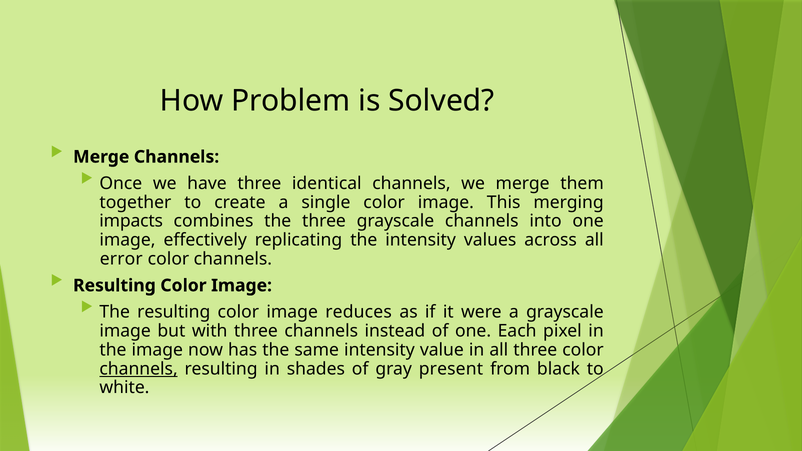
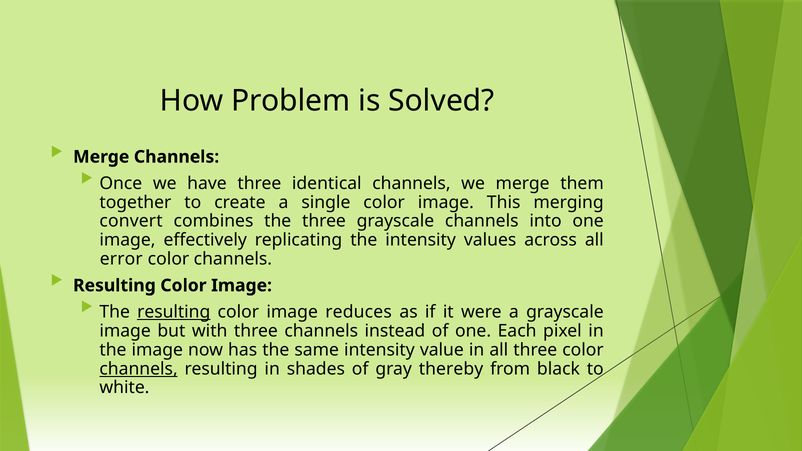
impacts: impacts -> convert (131, 221)
resulting underline: none -> present (174, 312)
present: present -> thereby (451, 369)
